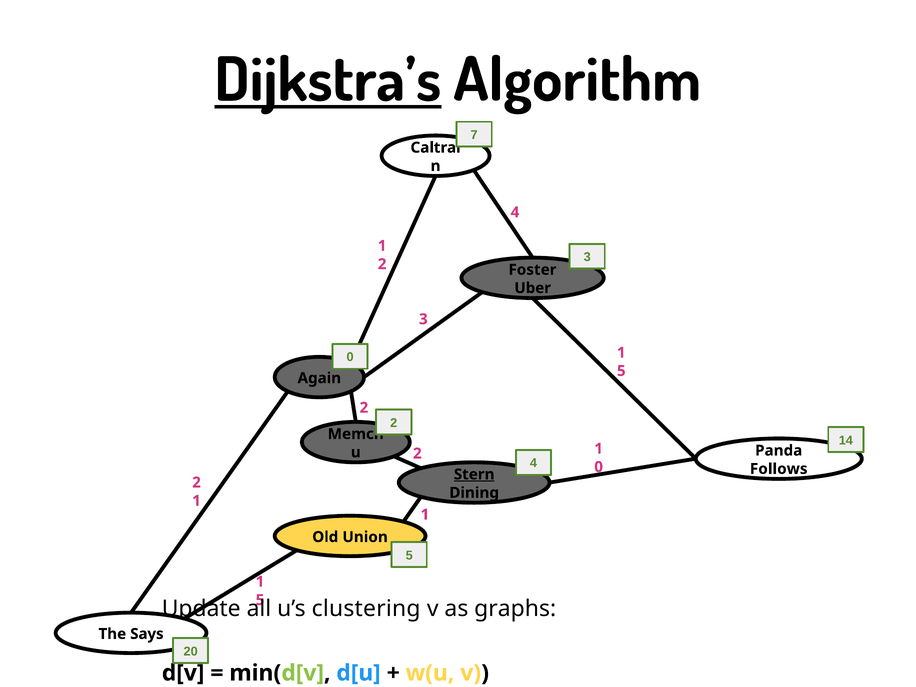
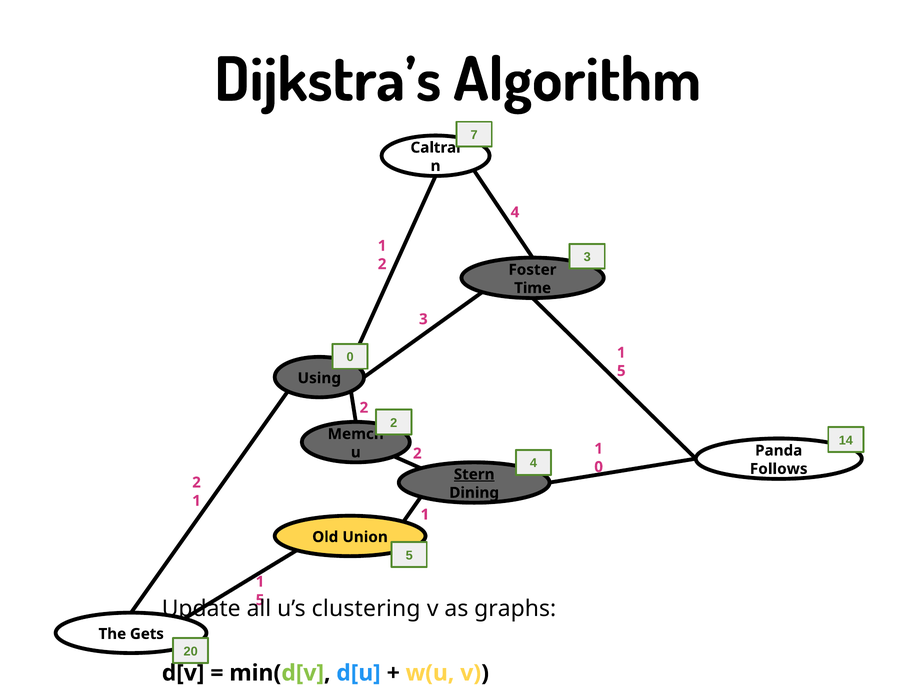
Dijkstra’s underline: present -> none (328, 81)
Uber: Uber -> Time (533, 288)
Again: Again -> Using (319, 378)
Says: Says -> Gets (147, 634)
